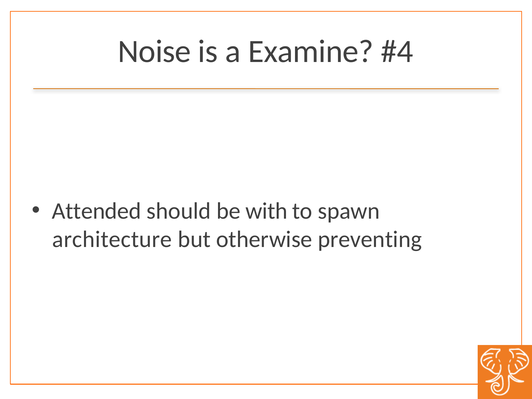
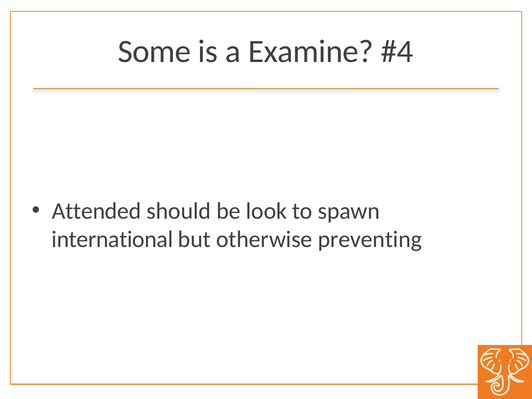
Noise: Noise -> Some (154, 51)
with: with -> look (266, 211)
architecture: architecture -> international (112, 239)
